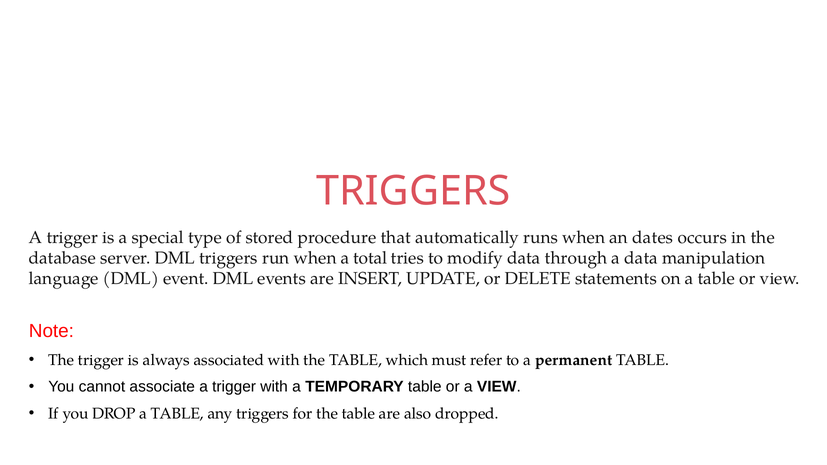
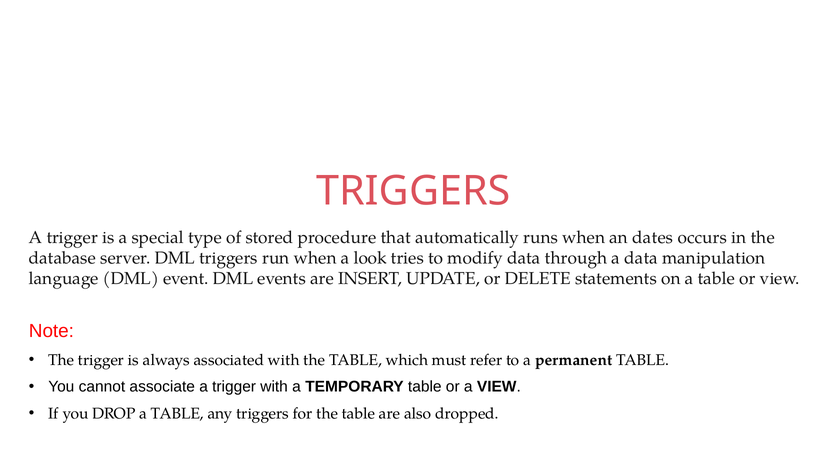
total: total -> look (370, 258)
